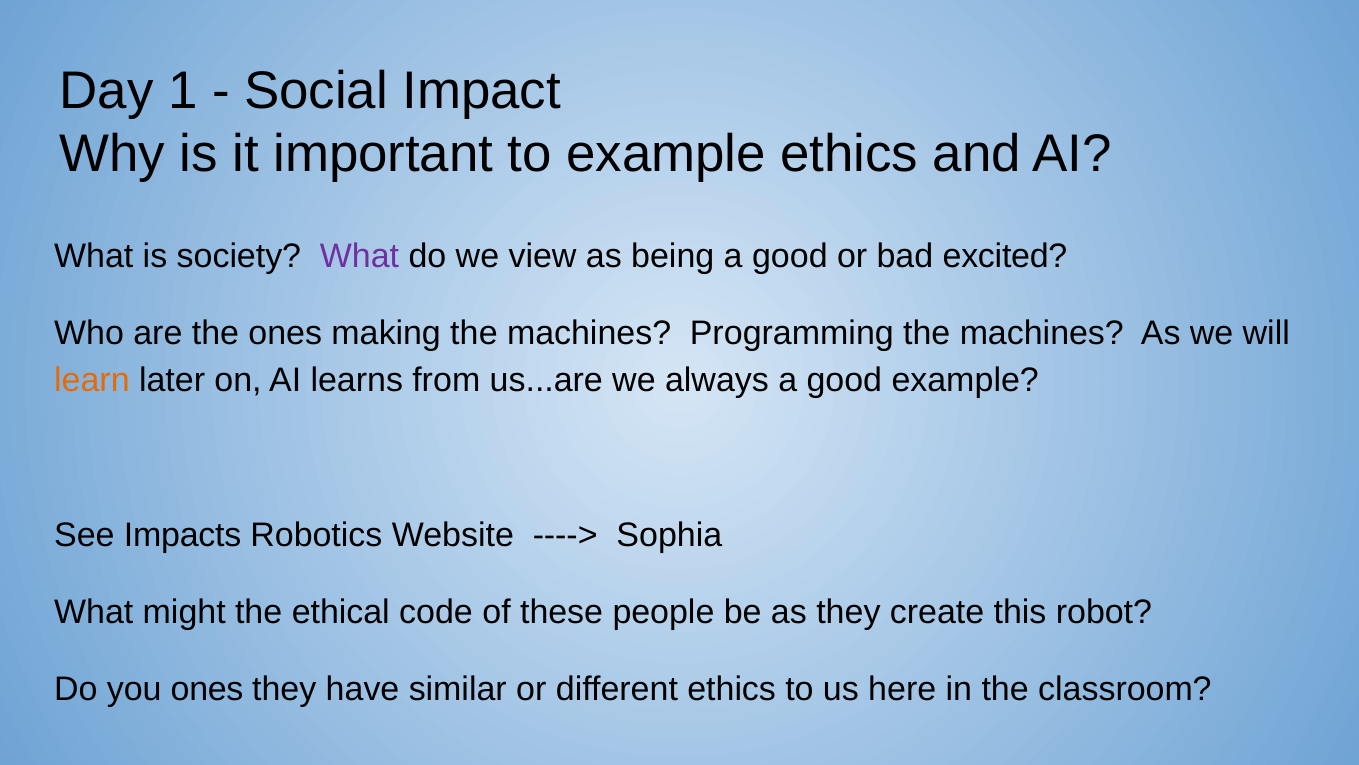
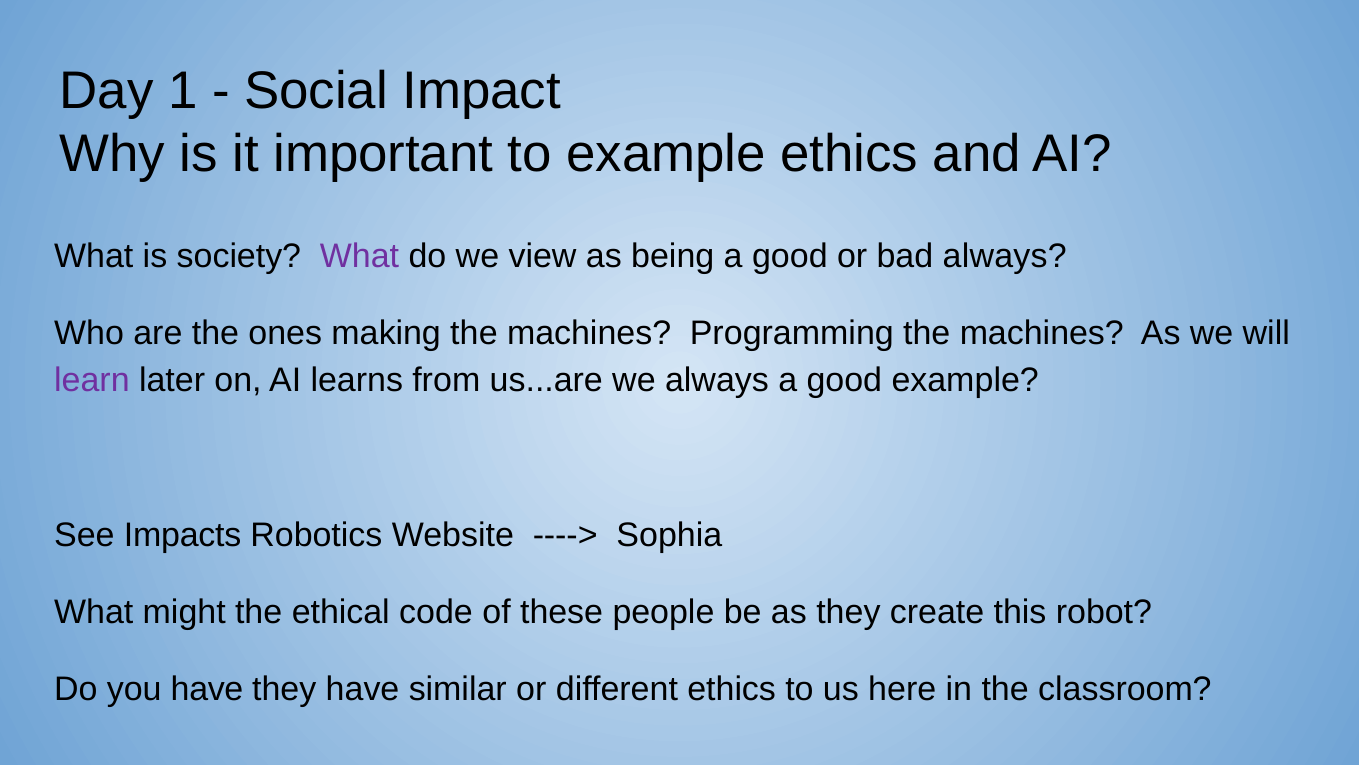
bad excited: excited -> always (1005, 256)
learn colour: orange -> purple (92, 380)
you ones: ones -> have (207, 689)
